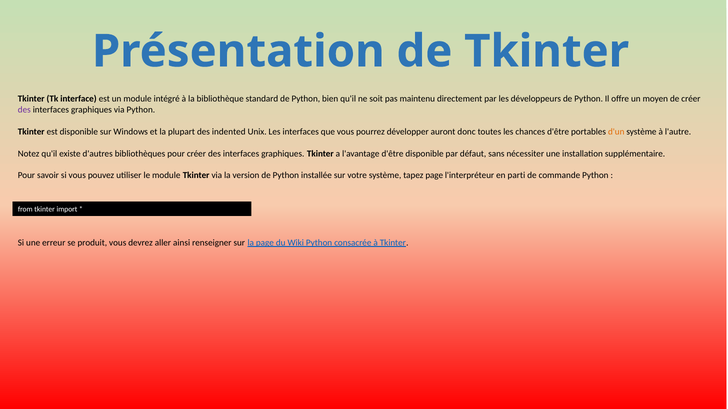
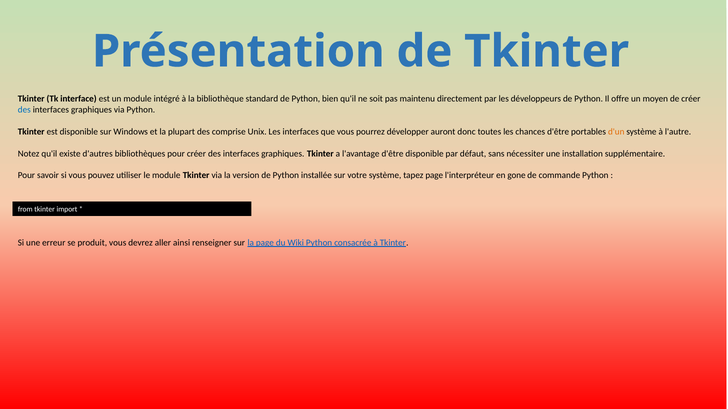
des colour: purple -> blue (24, 110)
indented: indented -> comprise (229, 132)
parti: parti -> gone (516, 176)
